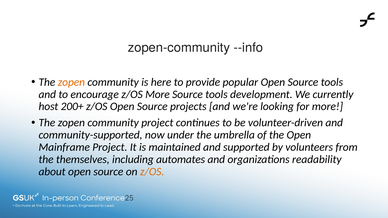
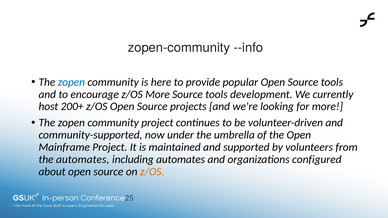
zopen colour: orange -> blue (71, 82)
the themselves: themselves -> automates (83, 160)
readability: readability -> configured (317, 160)
